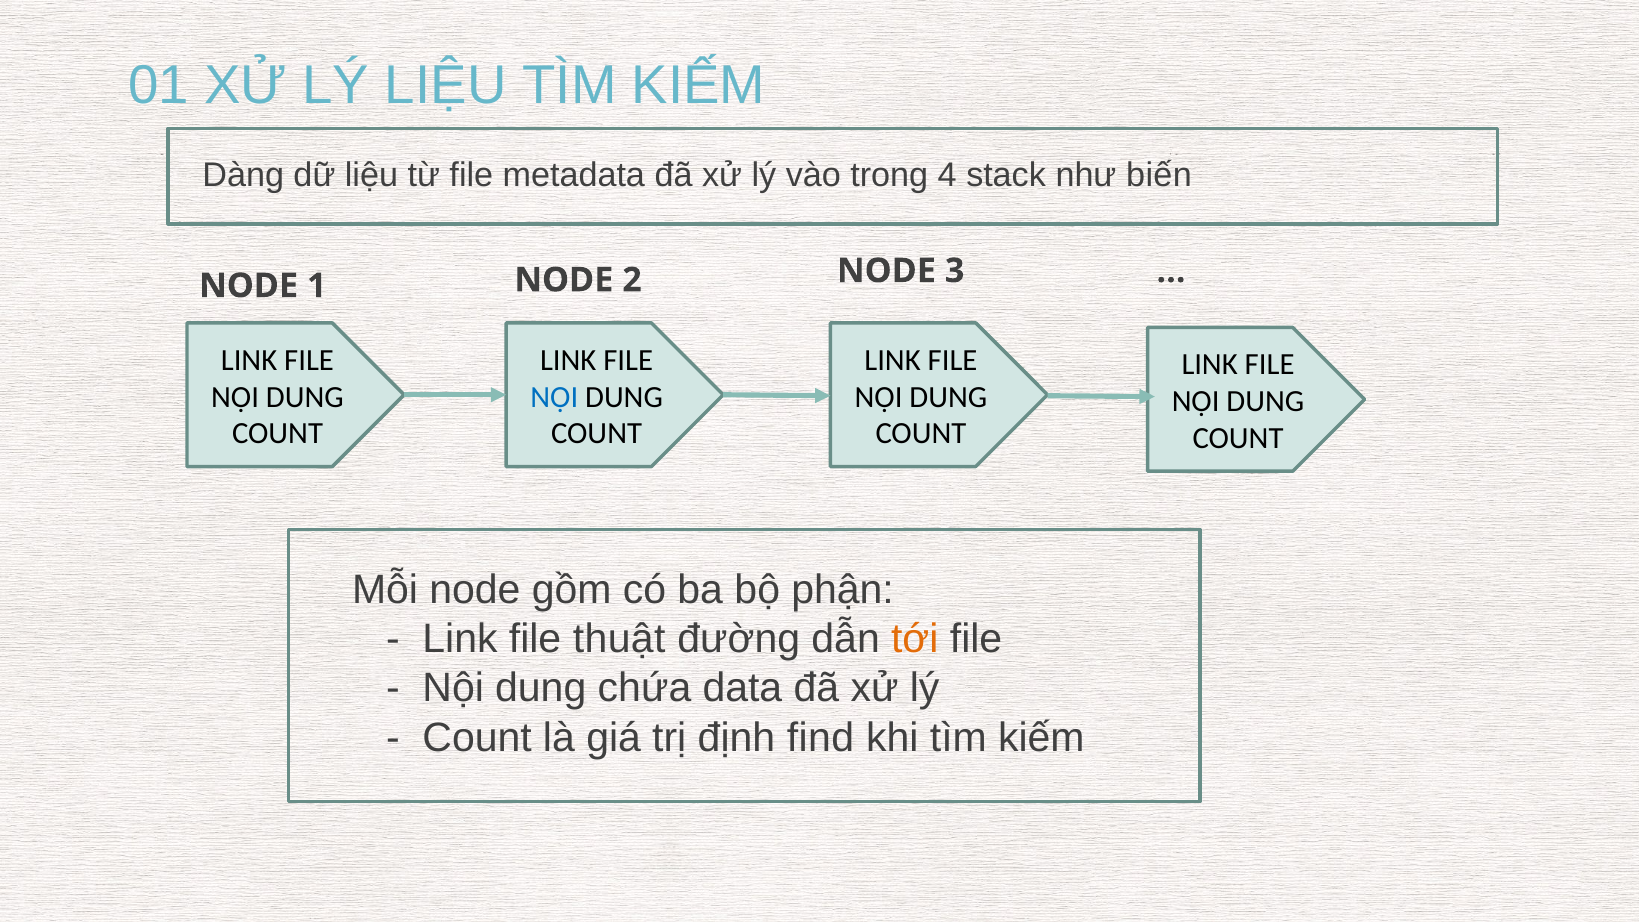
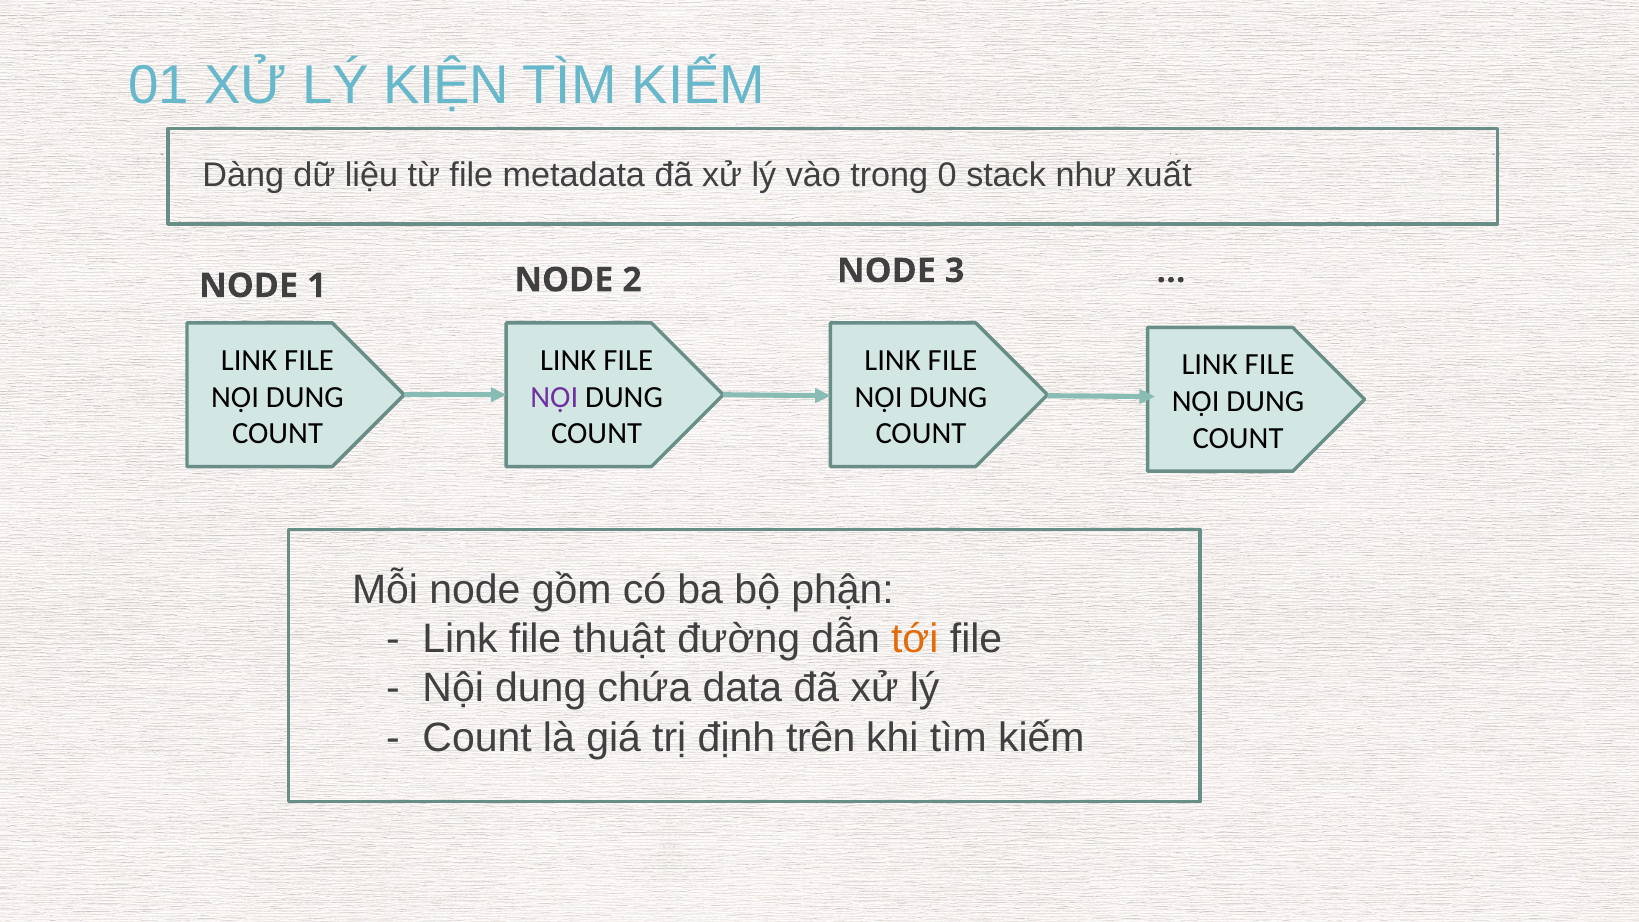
LÝ LIỆU: LIỆU -> KIỆN (446, 86)
4: 4 -> 0 (947, 175)
biến: biến -> xuất (1159, 175)
NỘI colour: blue -> purple (554, 397)
find: find -> trên (821, 738)
